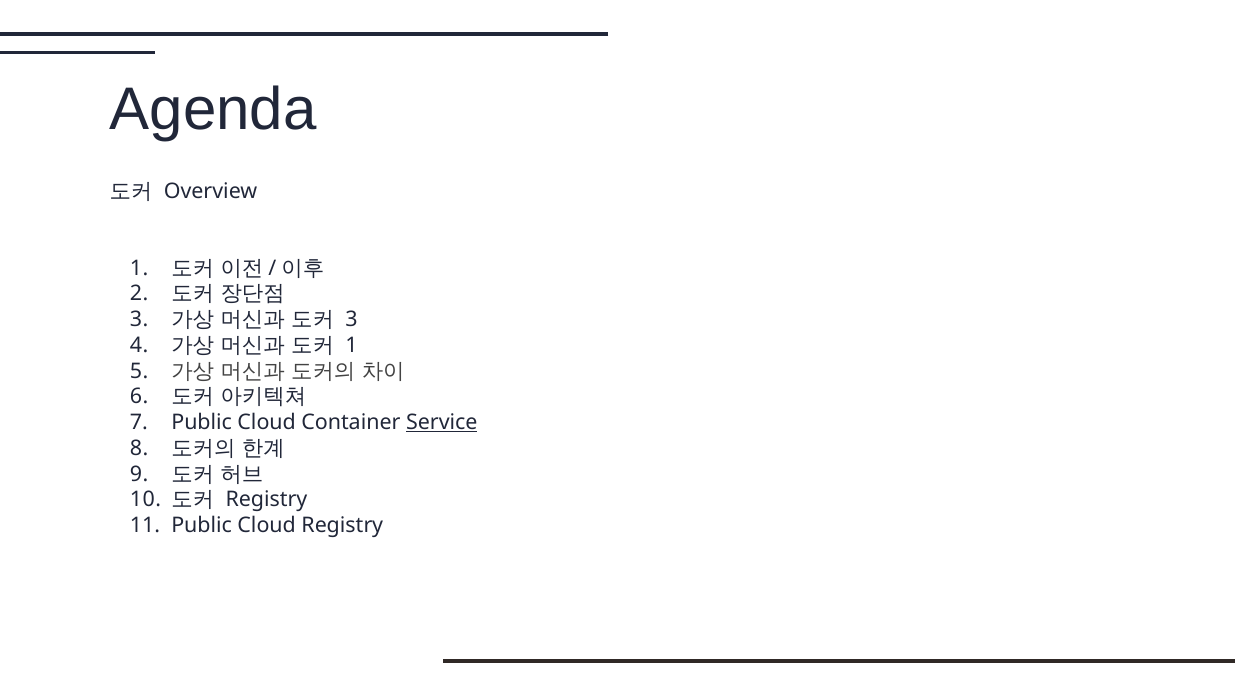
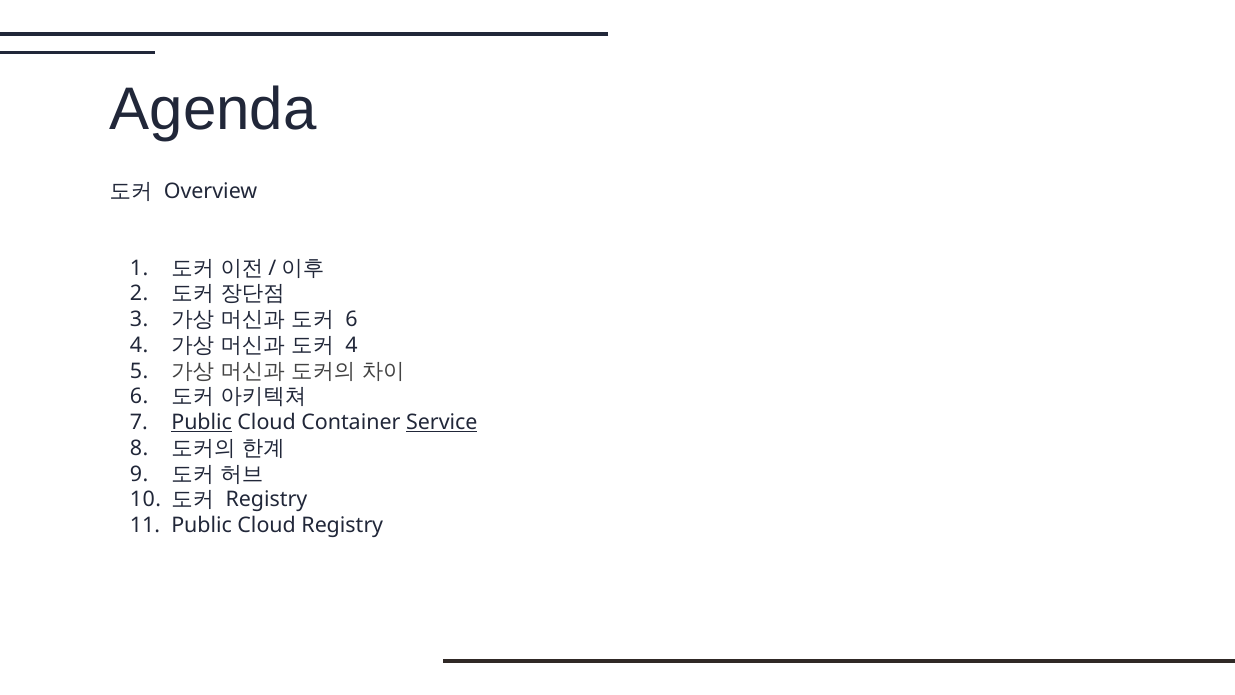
3: 3 -> 6 (352, 320)
1: 1 -> 4 (352, 345)
Public underline: none -> present (202, 422)
